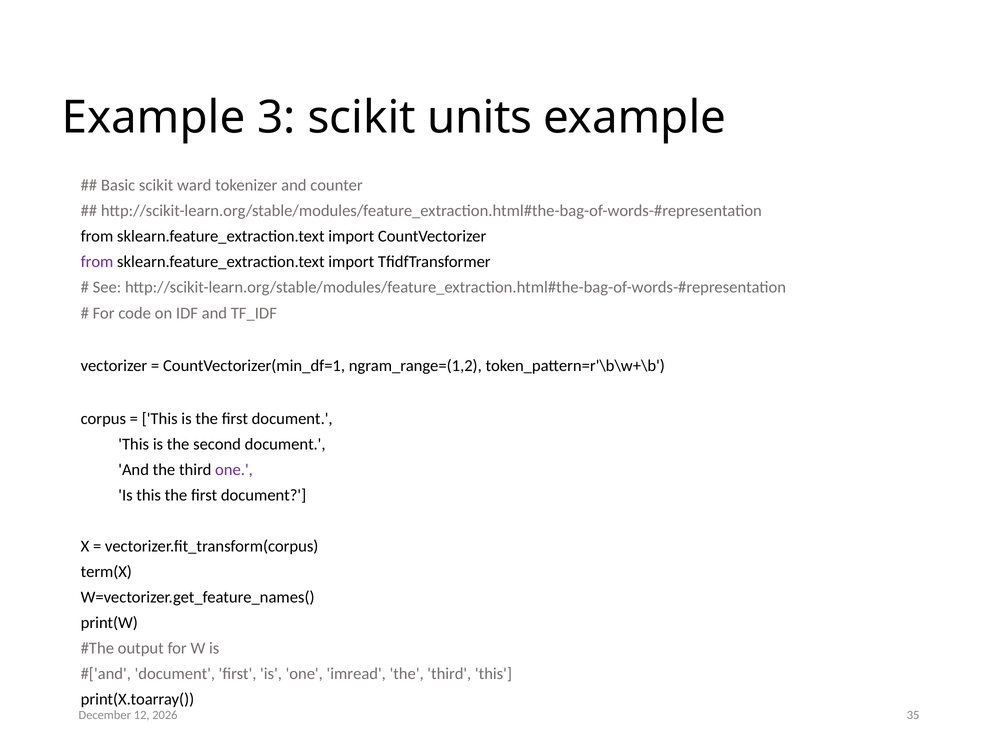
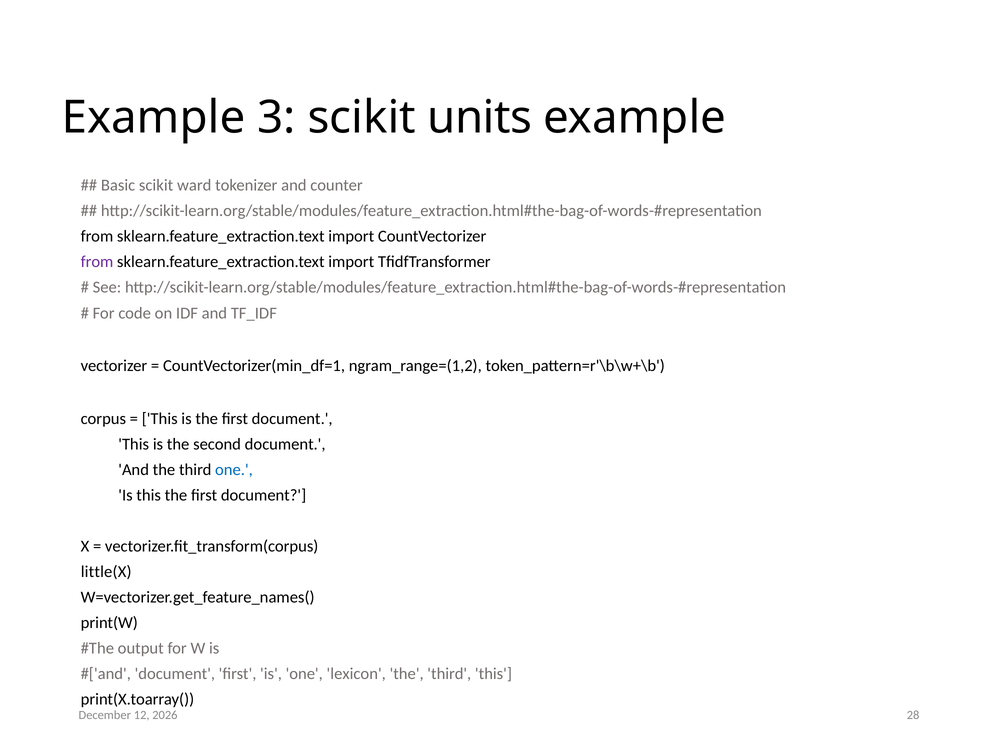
one colour: purple -> blue (234, 469)
term(X: term(X -> little(X (106, 571)
imread: imread -> lexicon (356, 673)
35: 35 -> 28 (913, 714)
